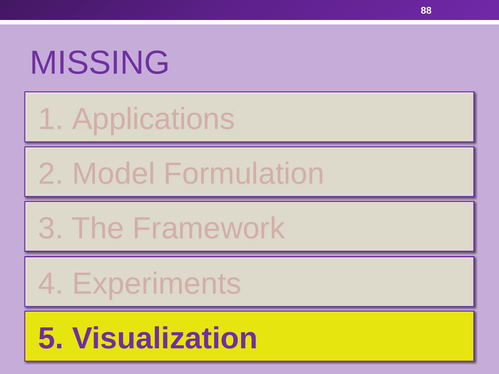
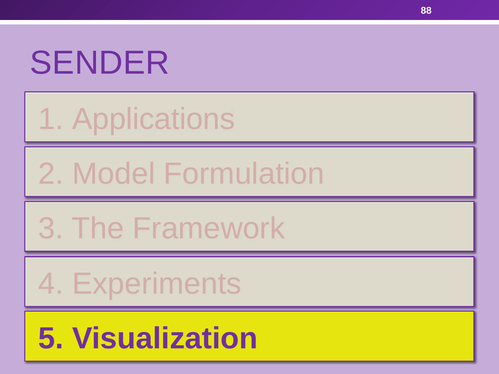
MISSING: MISSING -> SENDER (100, 63)
